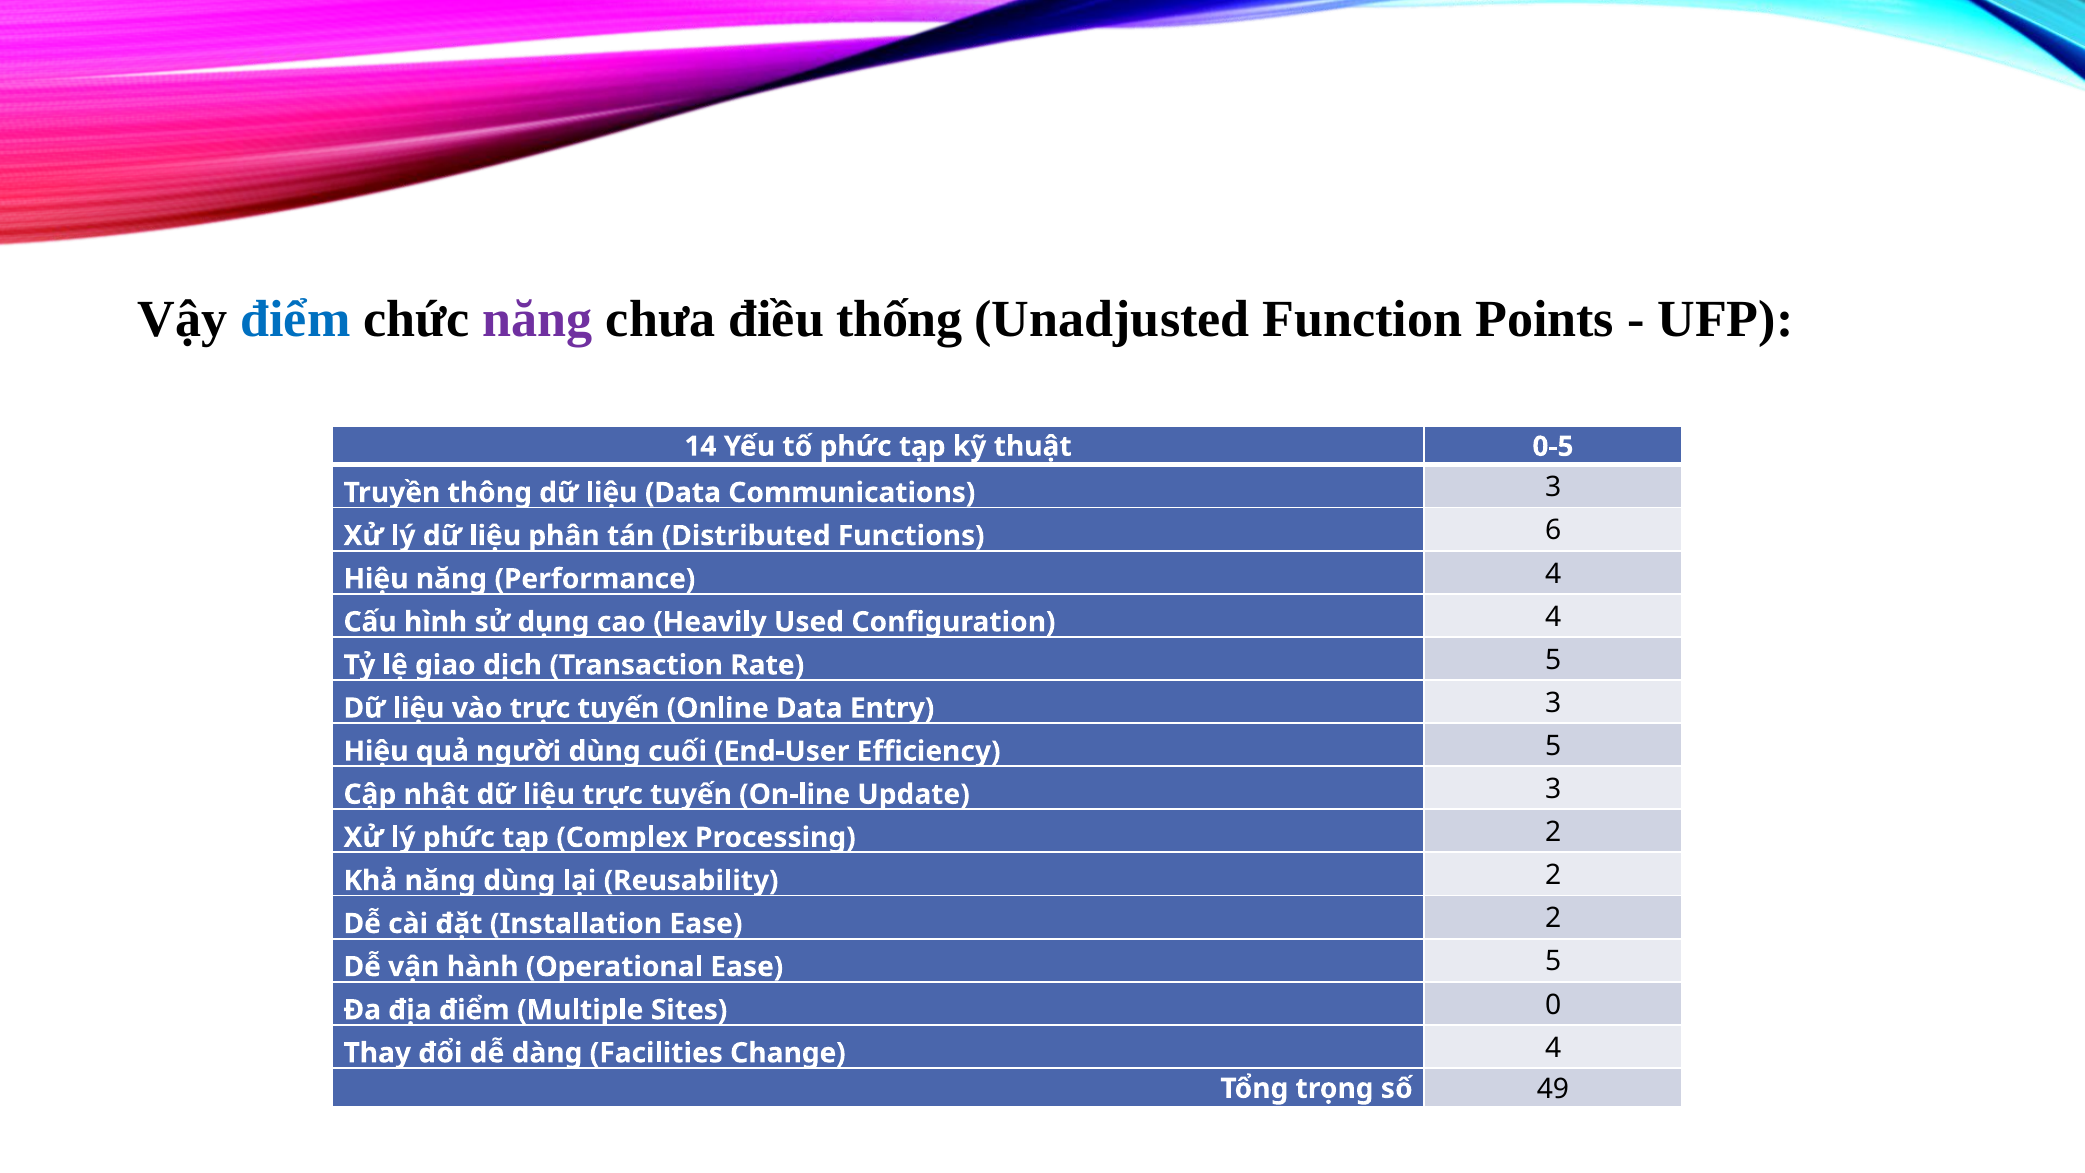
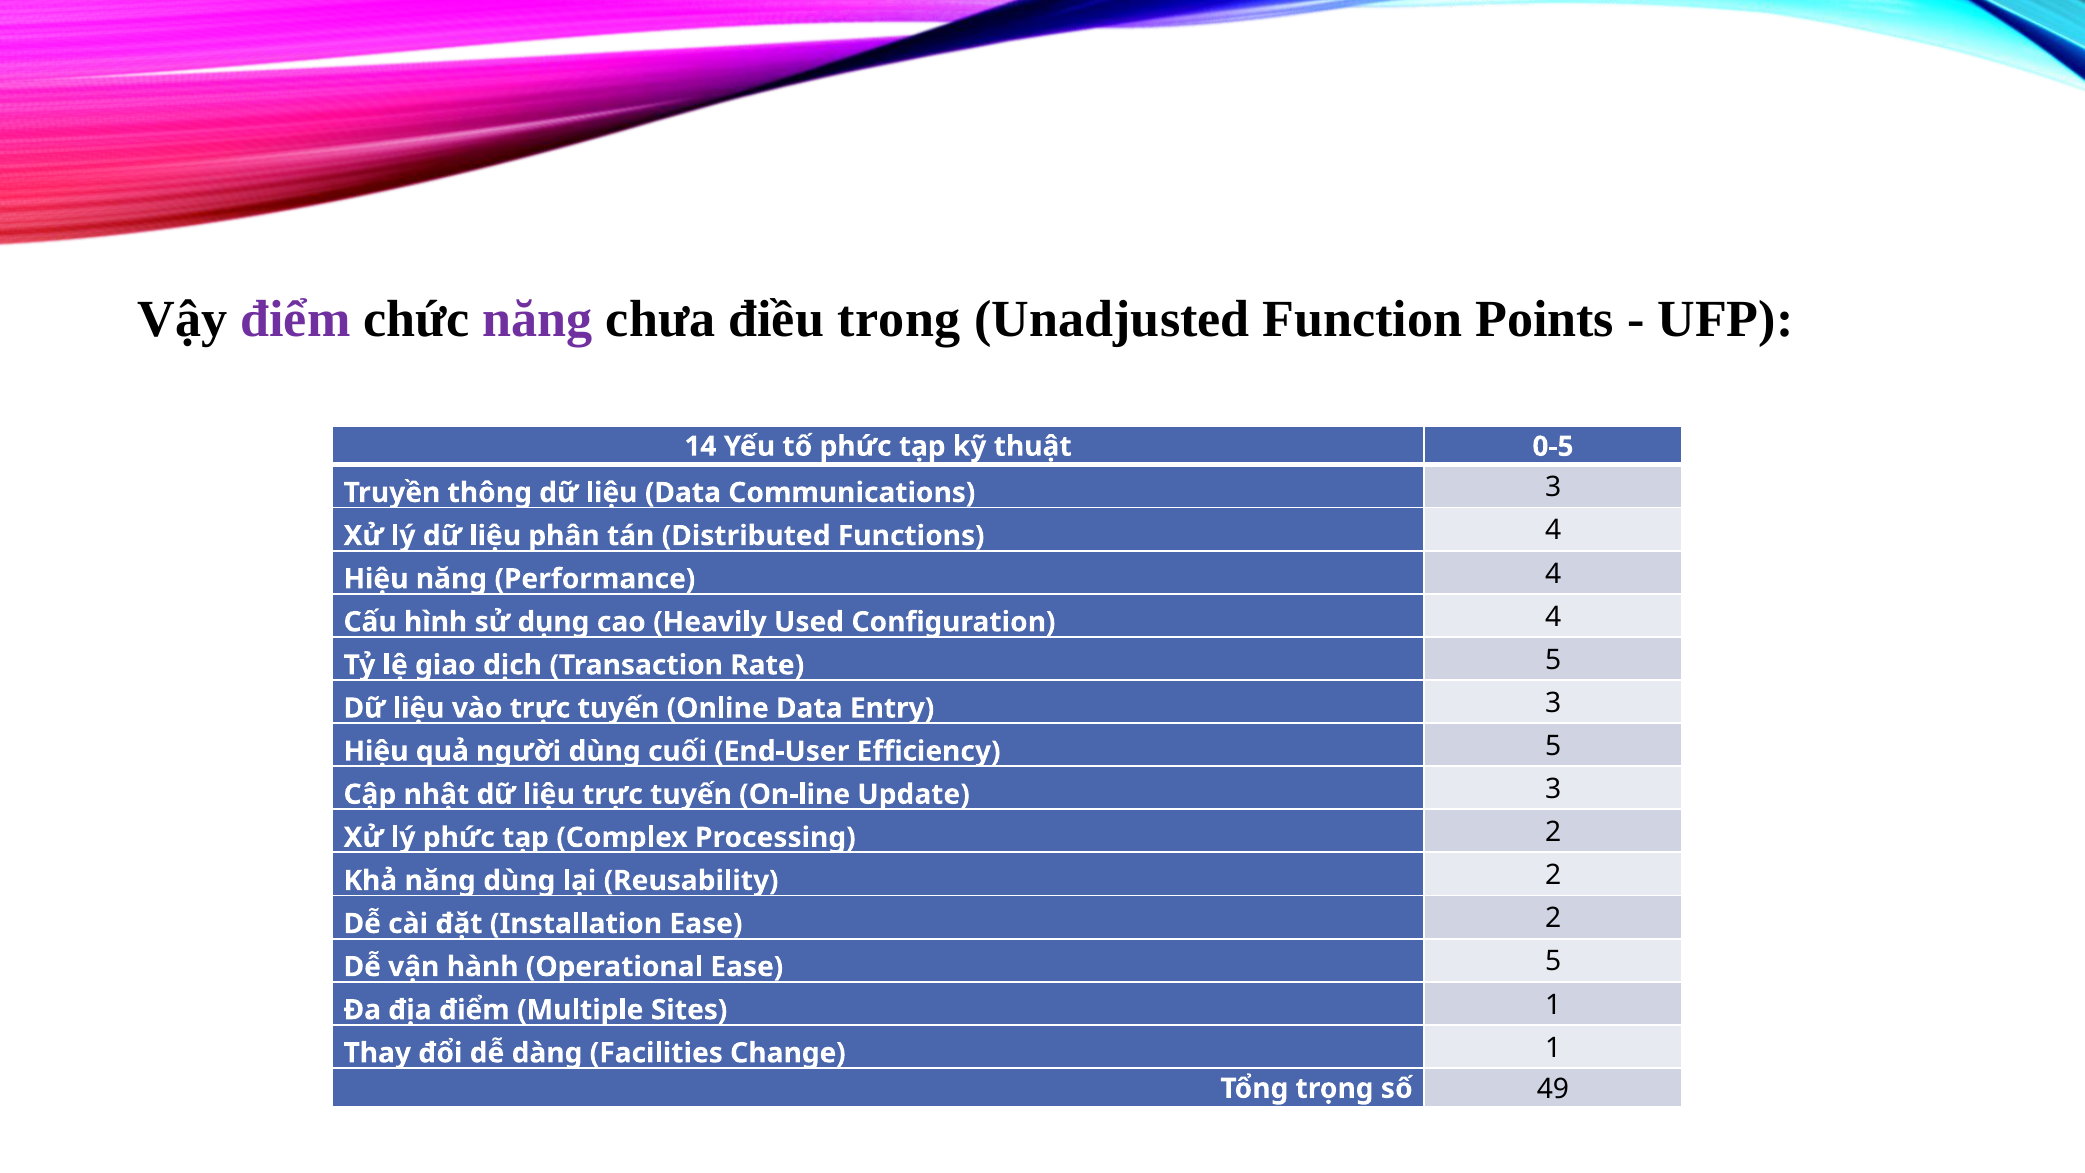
điểm colour: blue -> purple (296, 319)
thống: thống -> trong (899, 319)
6: 6 -> 4 (1553, 531)
0: 0 -> 1 (1553, 1005)
4: 4 -> 1 (1553, 1048)
